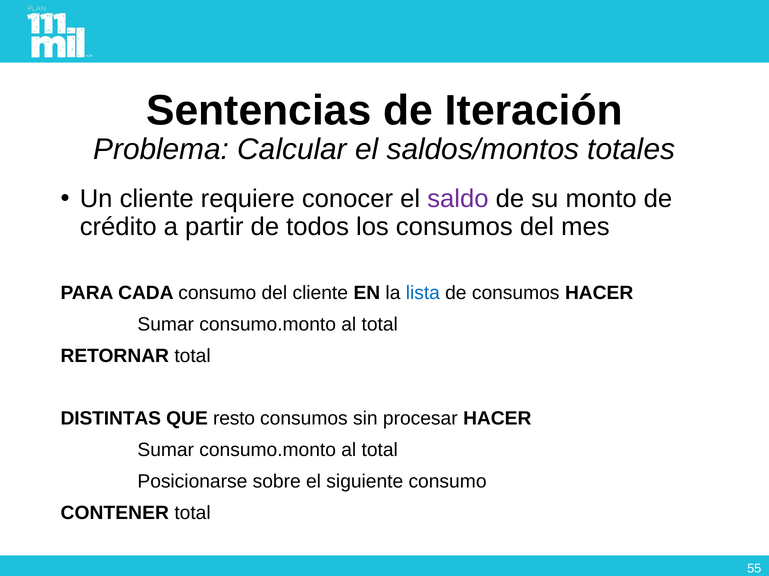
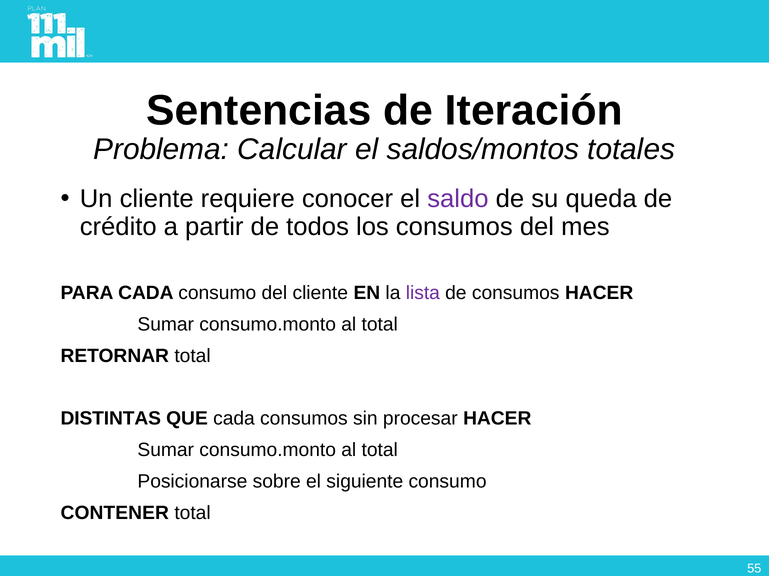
monto: monto -> queda (601, 199)
lista colour: blue -> purple (423, 293)
QUE resto: resto -> cada (234, 419)
